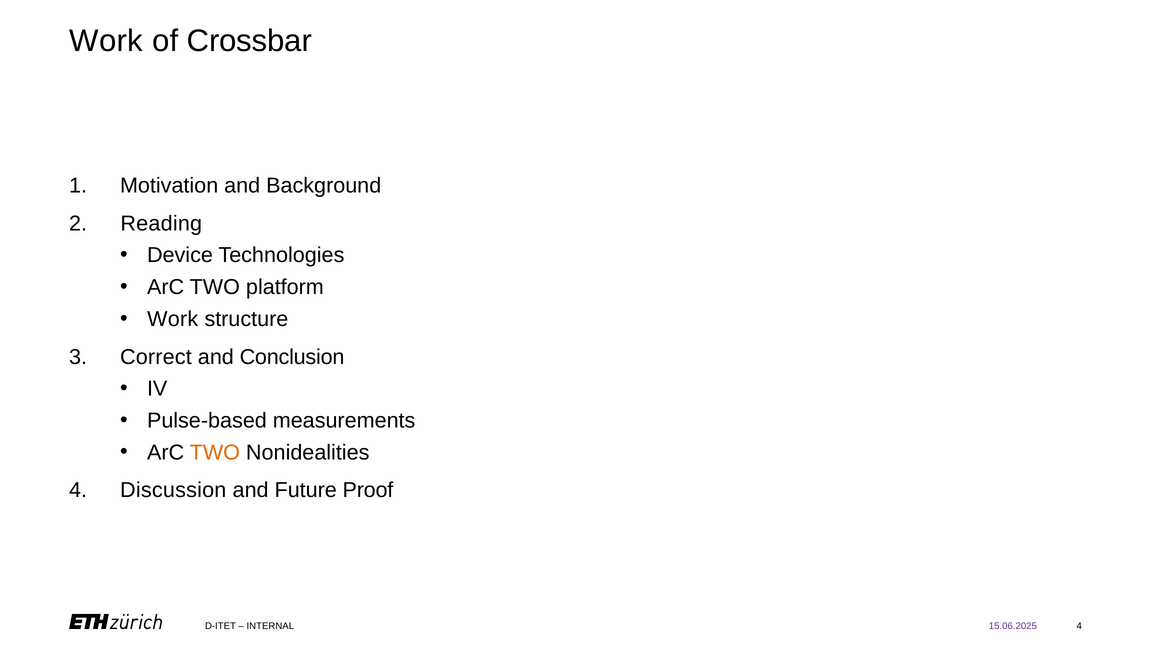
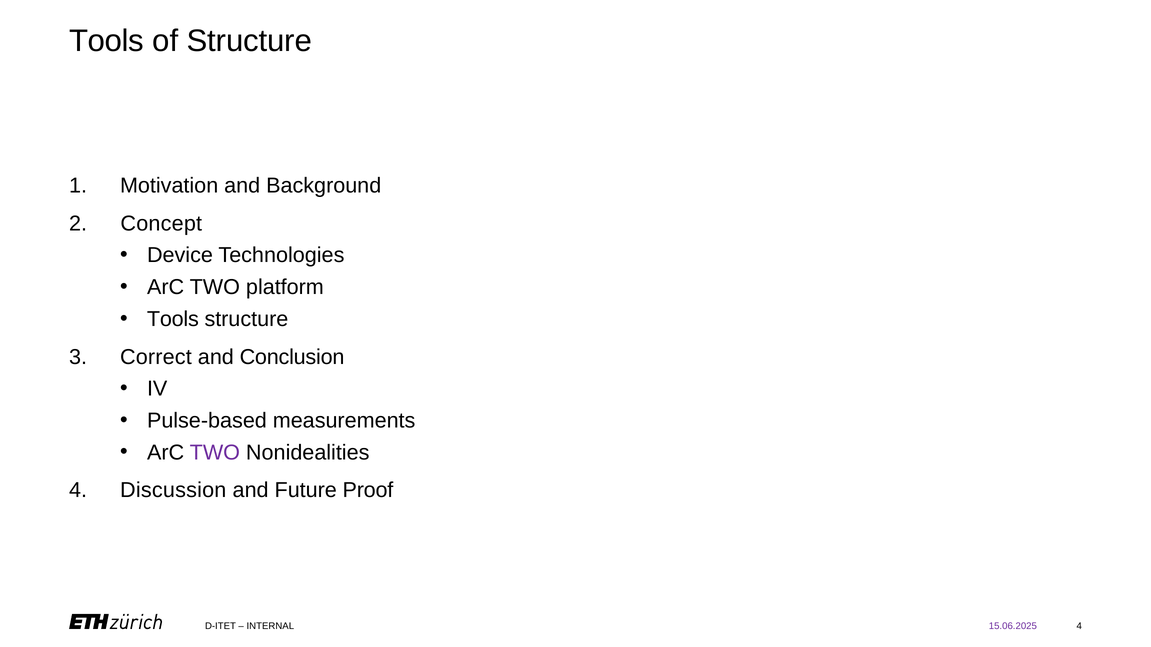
Work: Work -> Tools (107, 41)
of Crossbar: Crossbar -> Structure (249, 41)
Reading: Reading -> Concept (161, 224)
Work: Work -> Tools (173, 319)
TWO colour: orange -> purple (215, 453)
